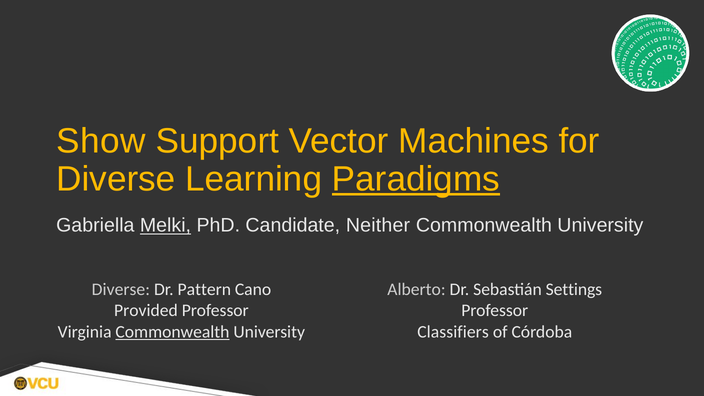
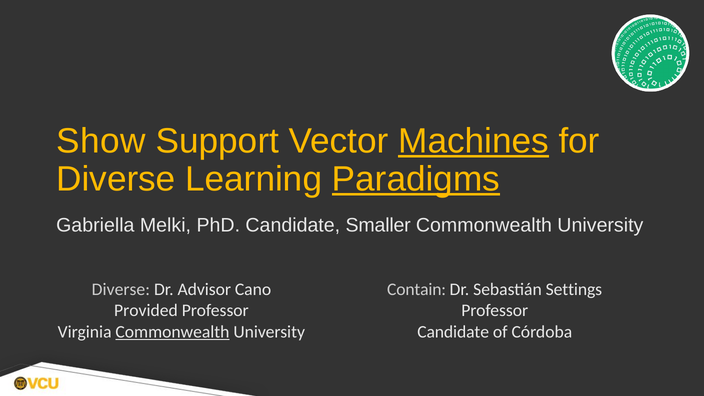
Machines underline: none -> present (474, 141)
Melki underline: present -> none (165, 226)
Neither: Neither -> Smaller (378, 226)
Pattern: Pattern -> Advisor (204, 289)
Alberto: Alberto -> Contain (417, 289)
Classifiers: Classifiers -> Candidate (453, 332)
